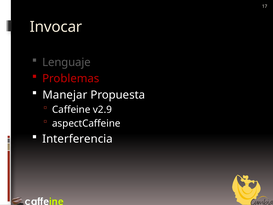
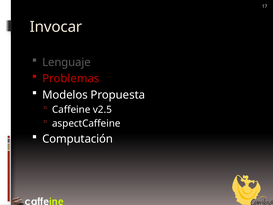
Manejar: Manejar -> Modelos (65, 95)
v2.9: v2.9 -> v2.5 (102, 109)
Interferencia: Interferencia -> Computación (78, 139)
